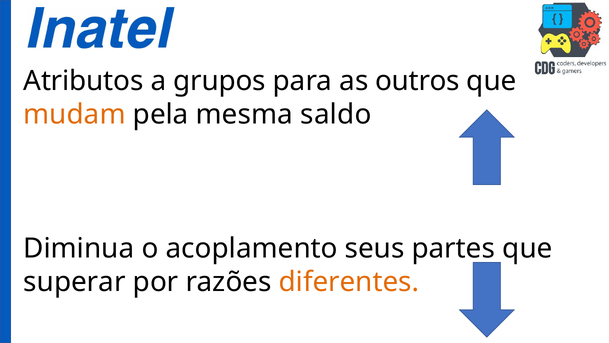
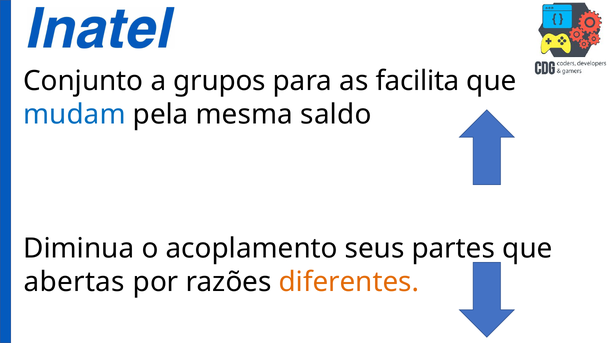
Atributos: Atributos -> Conjunto (83, 81)
outros: outros -> facilita (418, 81)
mudam colour: orange -> blue (75, 114)
superar: superar -> abertas (74, 282)
